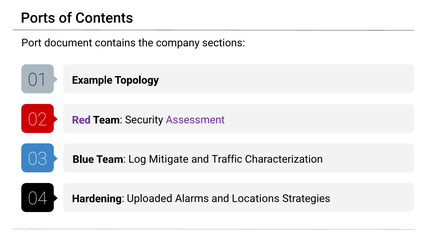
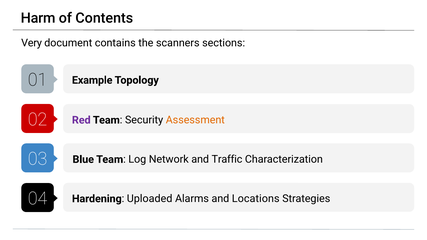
Ports: Ports -> Harm (38, 18)
Port: Port -> Very (32, 43)
company: company -> scanners (178, 43)
Assessment colour: purple -> orange (195, 120)
Mitigate: Mitigate -> Network (169, 160)
